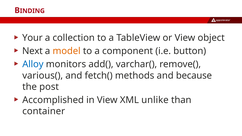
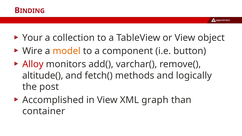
Next: Next -> Wire (32, 51)
Alloy colour: blue -> red (33, 64)
various(: various( -> altitude( (43, 76)
because: because -> logically (194, 76)
unlike: unlike -> graph (155, 100)
